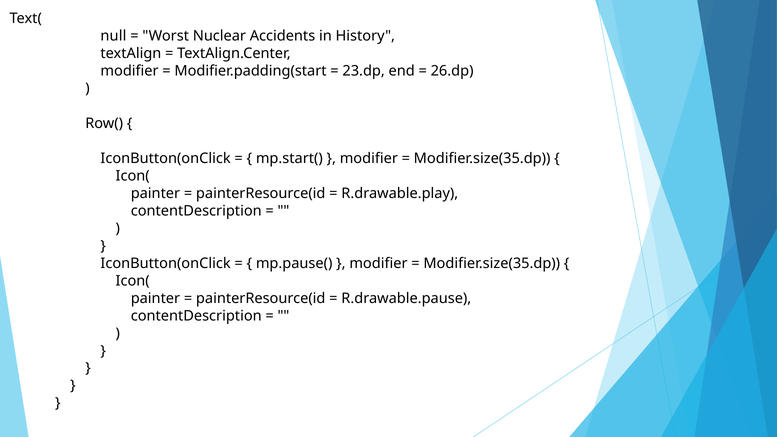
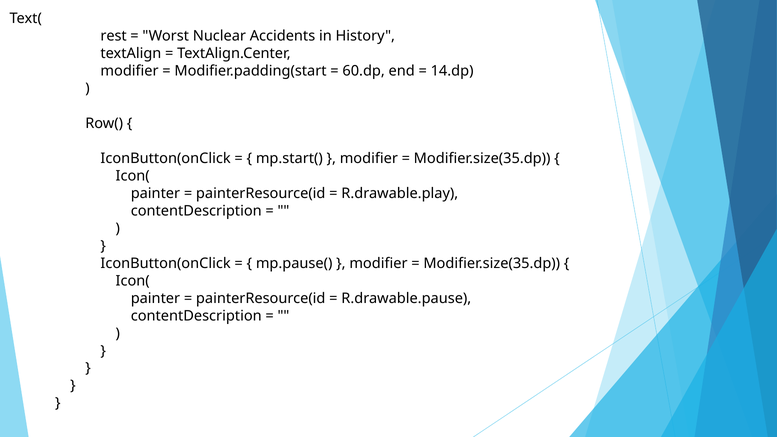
null: null -> rest (114, 36)
23.dp: 23.dp -> 60.dp (364, 71)
26.dp: 26.dp -> 14.dp (452, 71)
